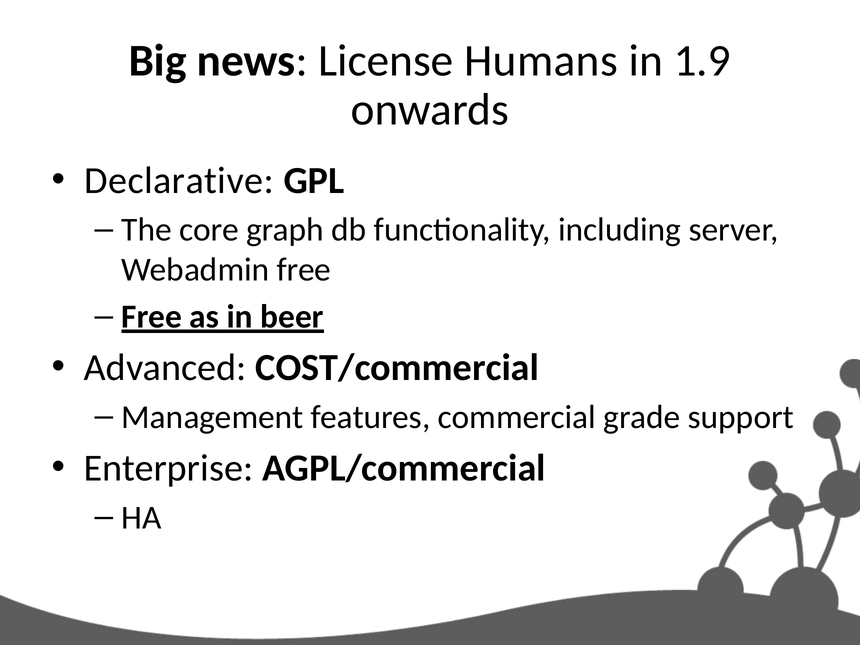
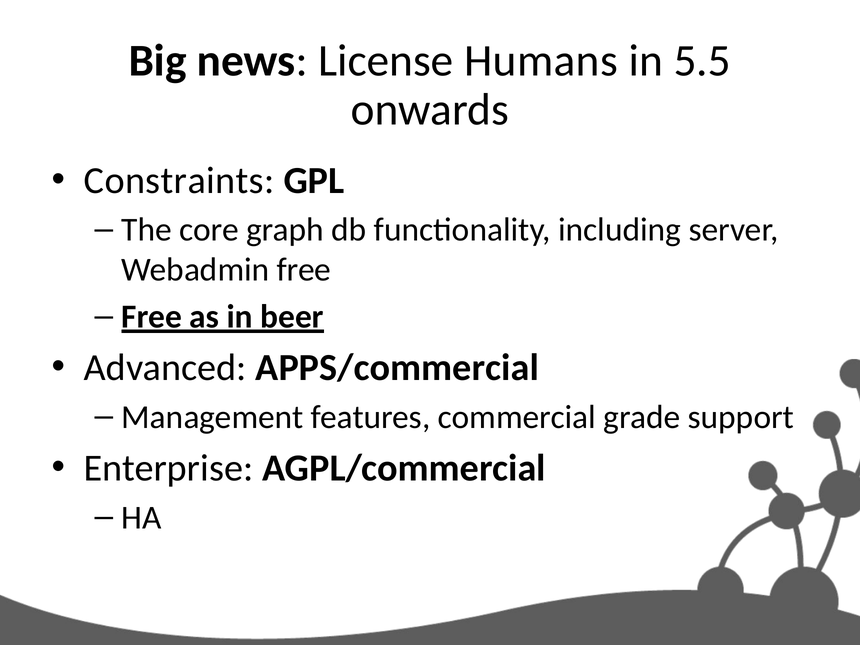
1.9: 1.9 -> 5.5 (702, 61)
Declarative: Declarative -> Constraints (179, 180)
COST/commercial: COST/commercial -> APPS/commercial (397, 368)
